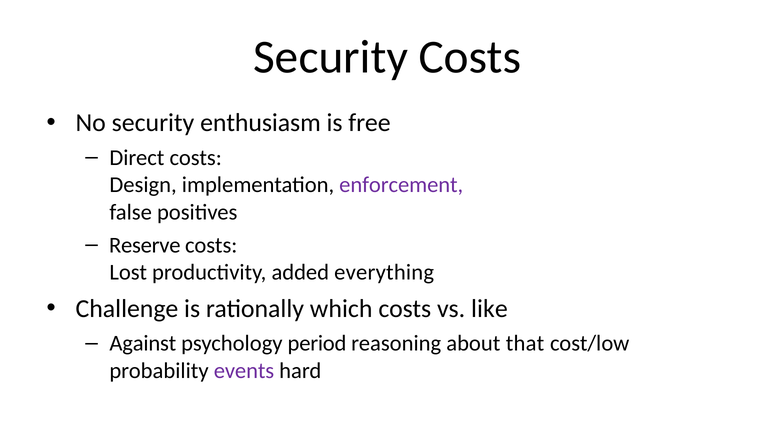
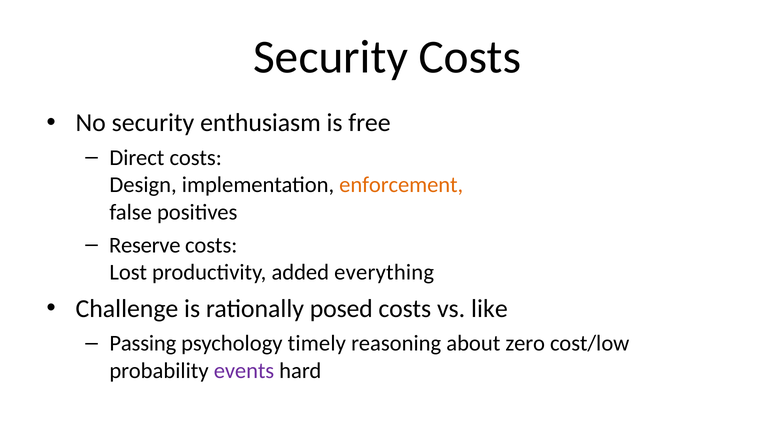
enforcement colour: purple -> orange (401, 185)
which: which -> posed (341, 309)
Against: Against -> Passing (143, 343)
period: period -> timely (317, 343)
that: that -> zero (525, 343)
